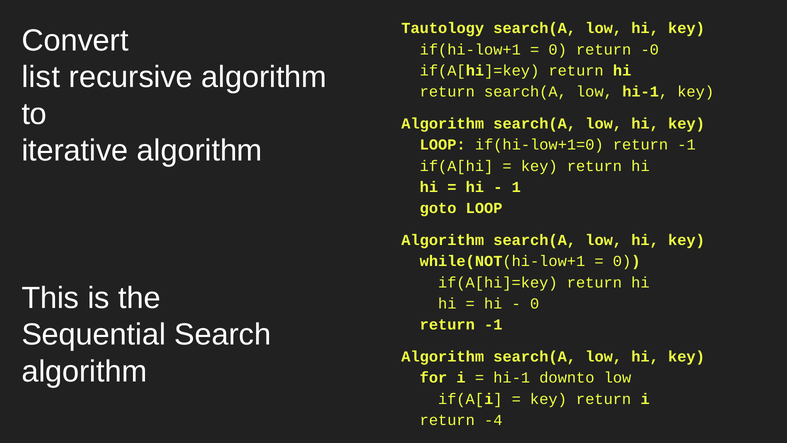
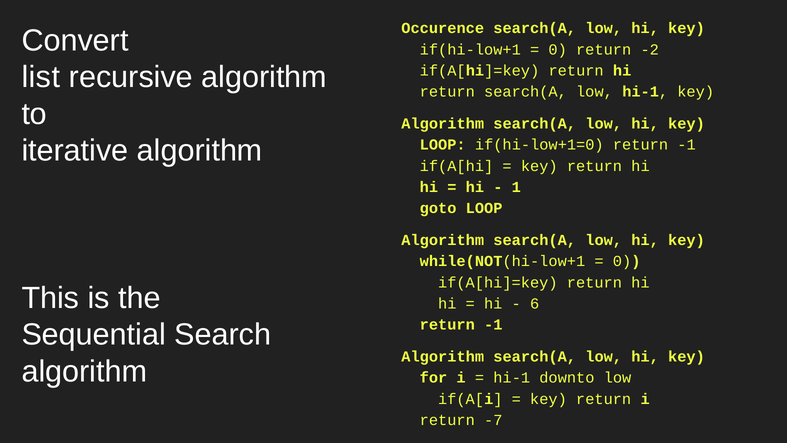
Tautology: Tautology -> Occurence (443, 28)
-0: -0 -> -2 (650, 49)
0: 0 -> 6 (535, 303)
-4: -4 -> -7 (493, 420)
